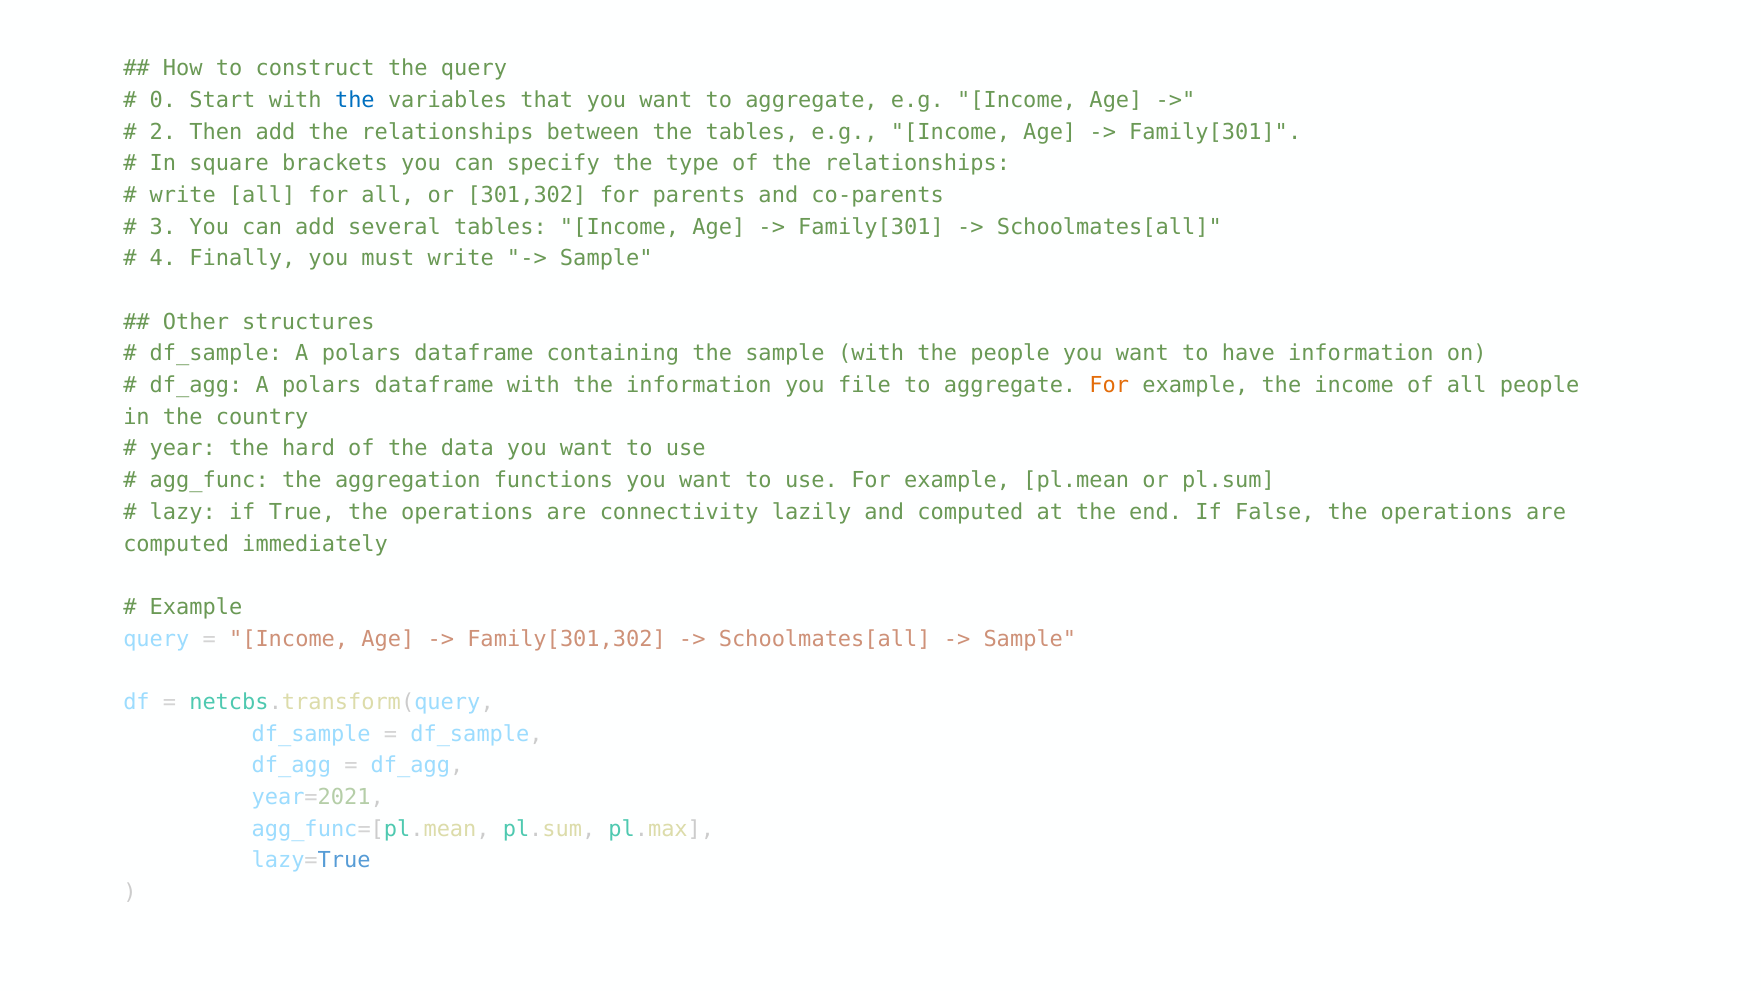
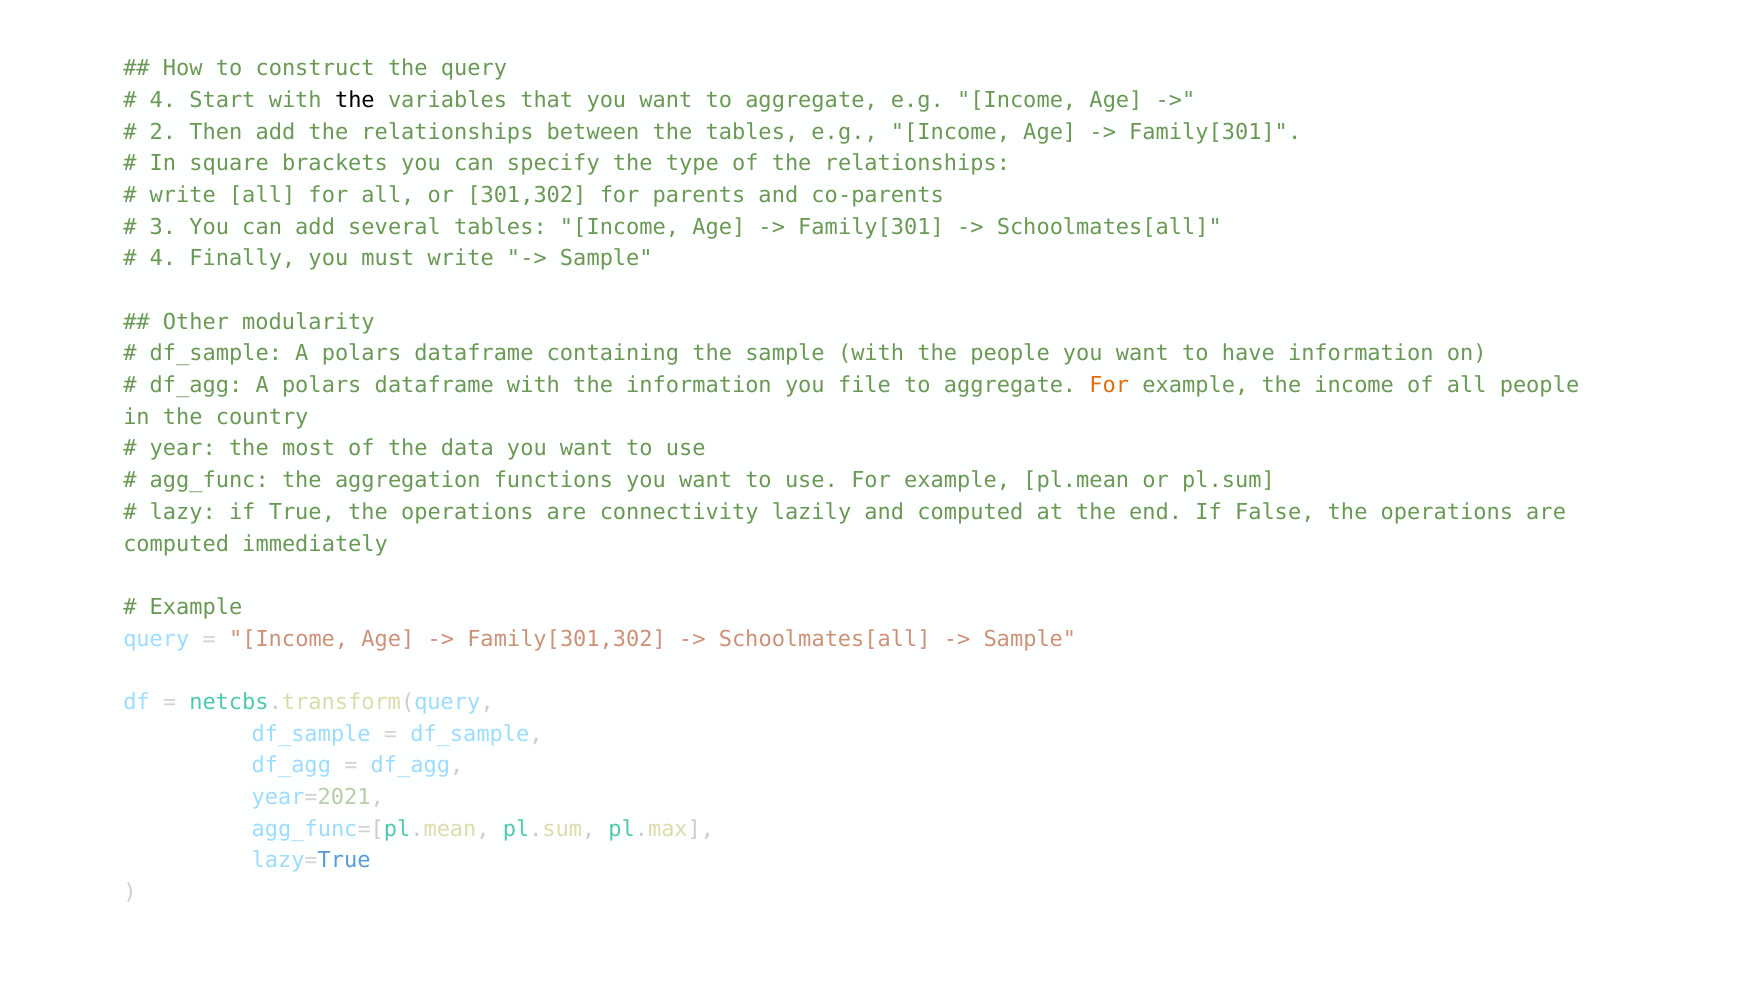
0: 0 -> 4 (163, 100)
the colour: blue -> black (355, 100)
structures: structures -> modularity (308, 322)
hard: hard -> most (309, 449)
